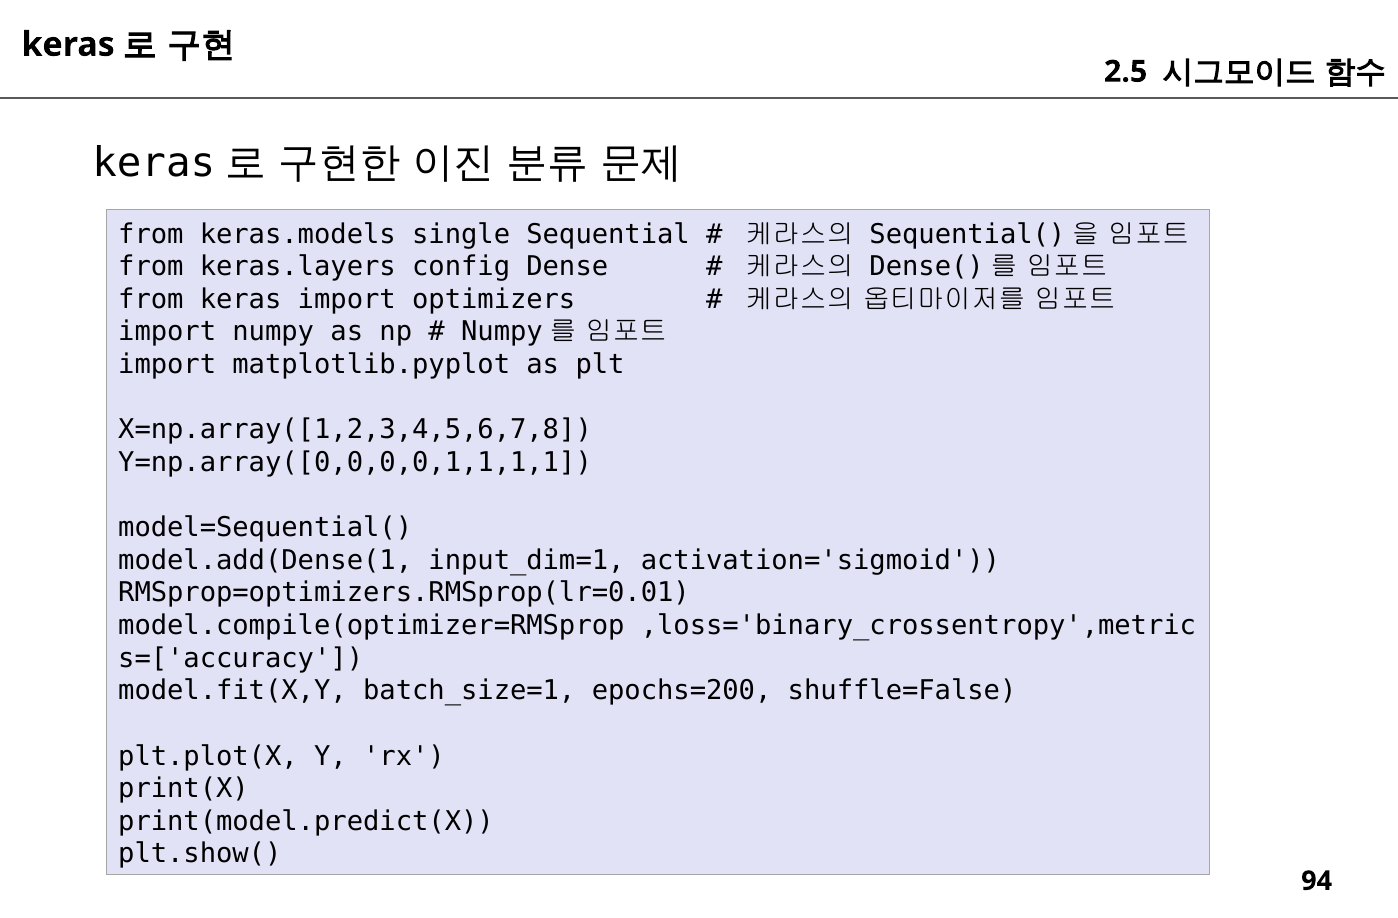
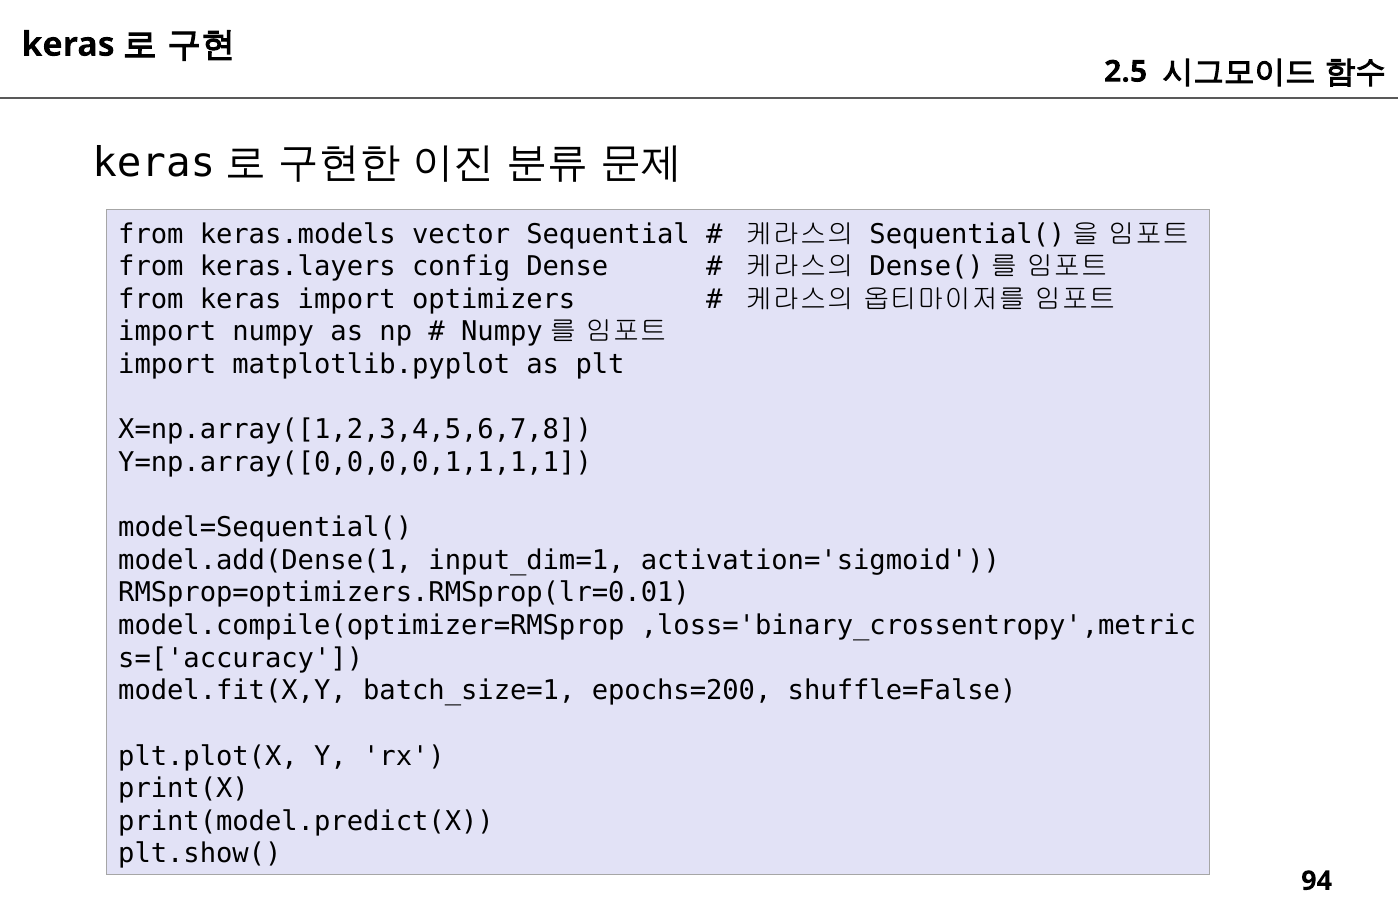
single: single -> vector (461, 234)
